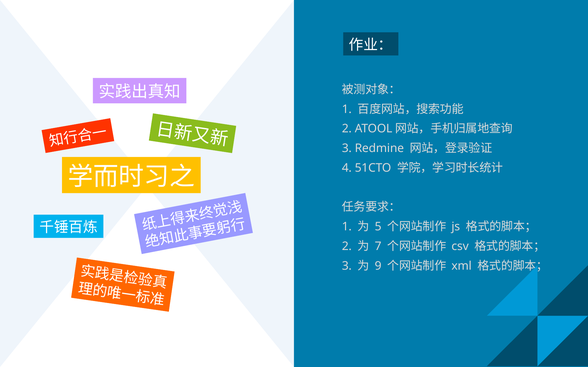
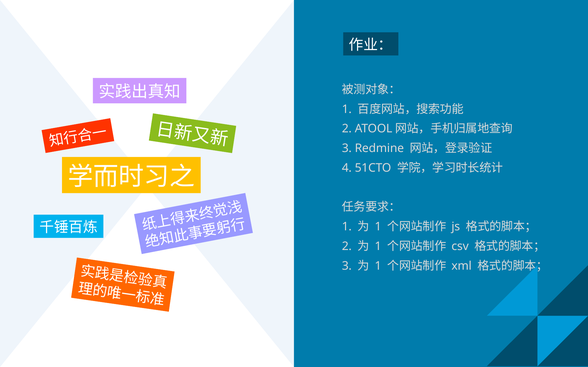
5: 5 -> 1 (378, 227)
7: 7 -> 1 (378, 247)
9: 9 -> 1 (378, 266)
